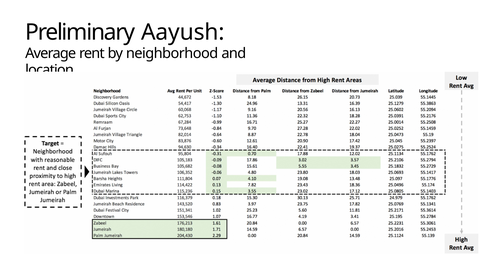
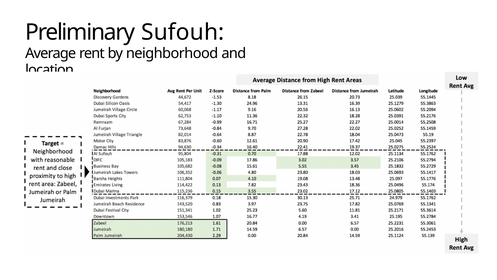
Aayush: Aayush -> Sufouh (183, 32)
